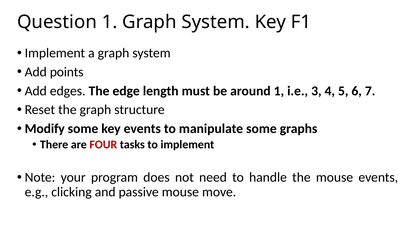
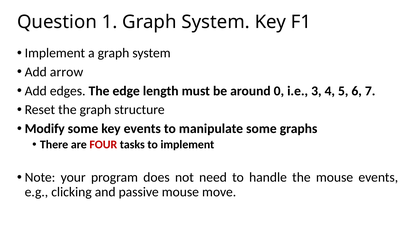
points: points -> arrow (67, 72)
around 1: 1 -> 0 (279, 91)
